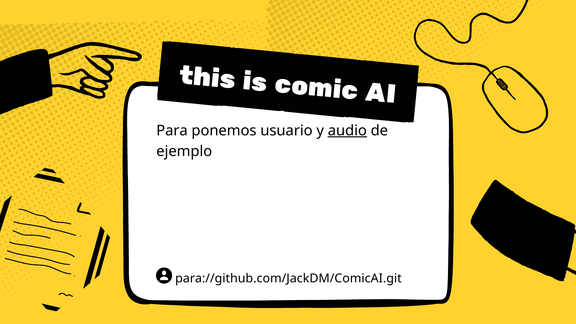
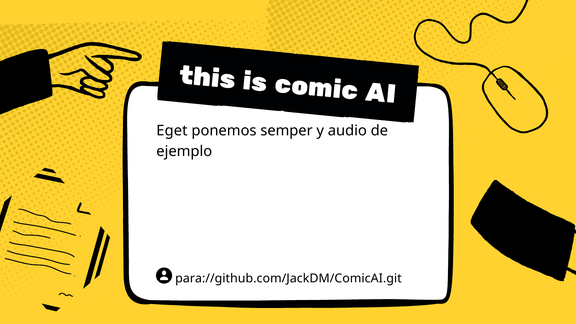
Para: Para -> Eget (172, 131)
usuario: usuario -> semper (287, 131)
audio underline: present -> none (347, 131)
